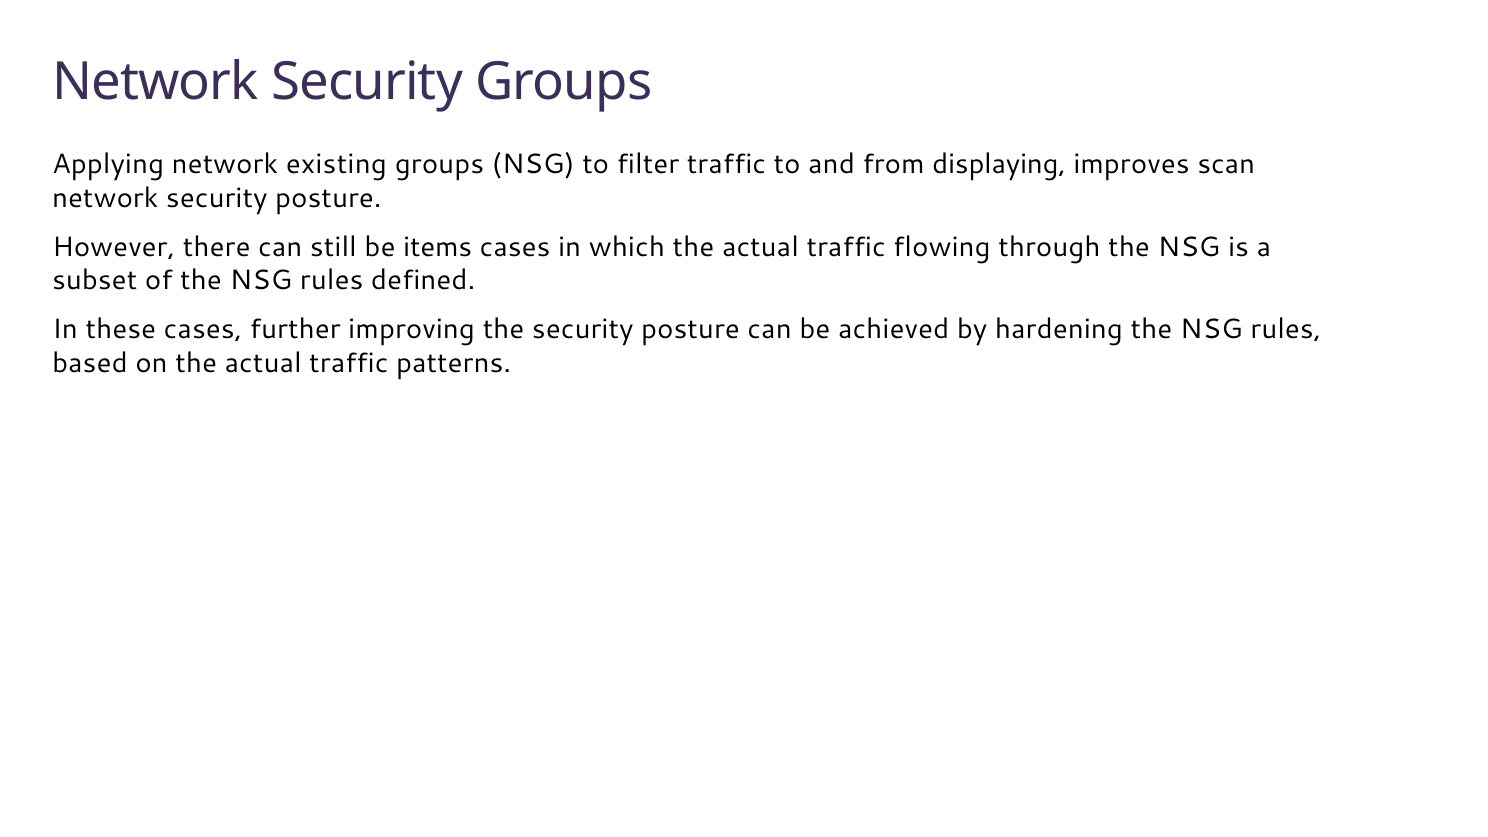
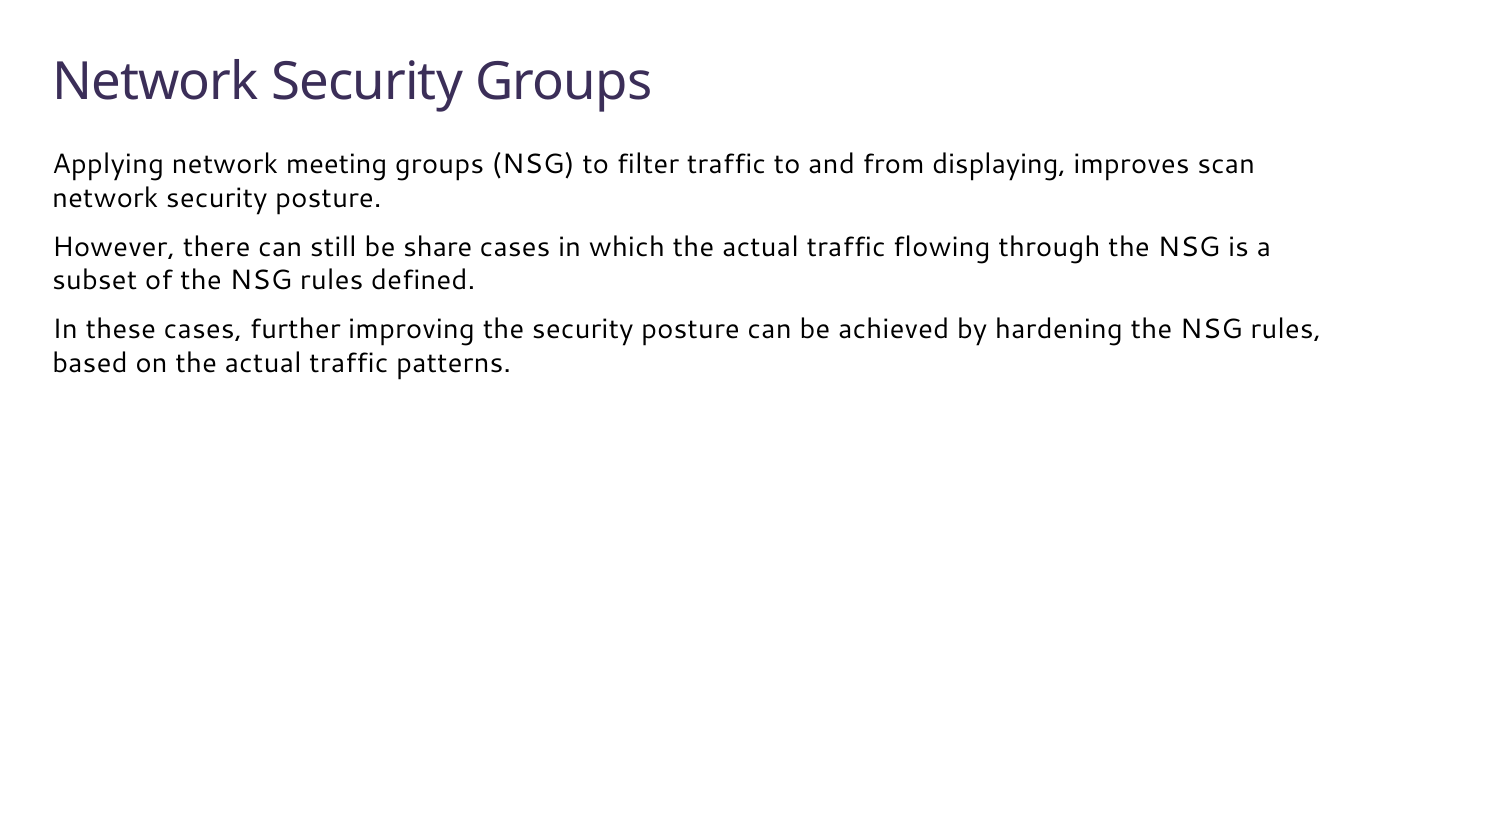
existing: existing -> meeting (337, 165)
items: items -> share (438, 247)
